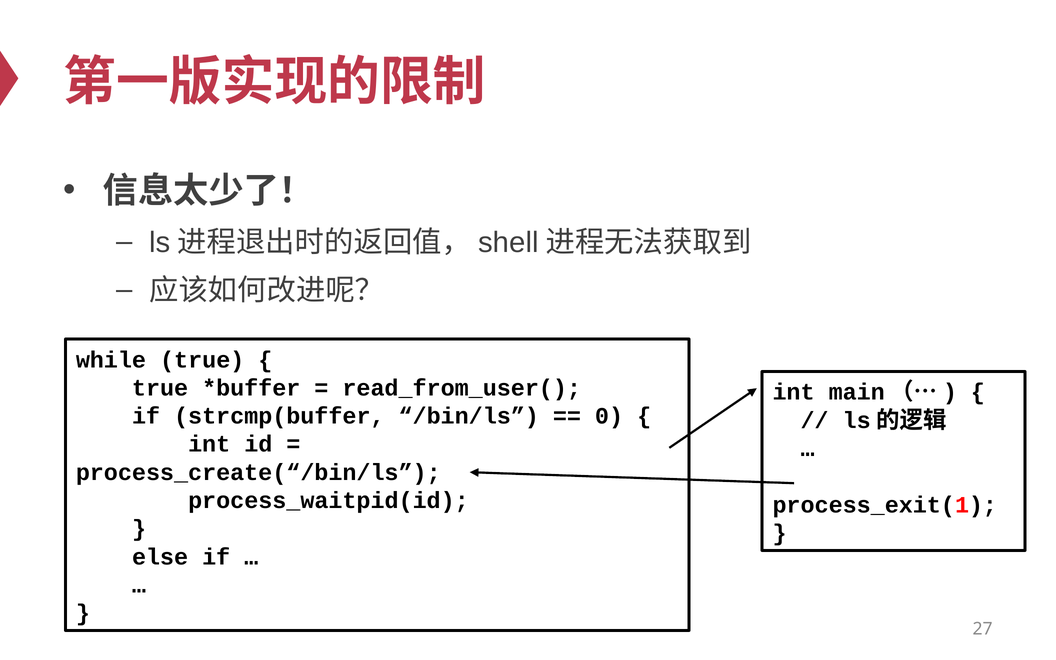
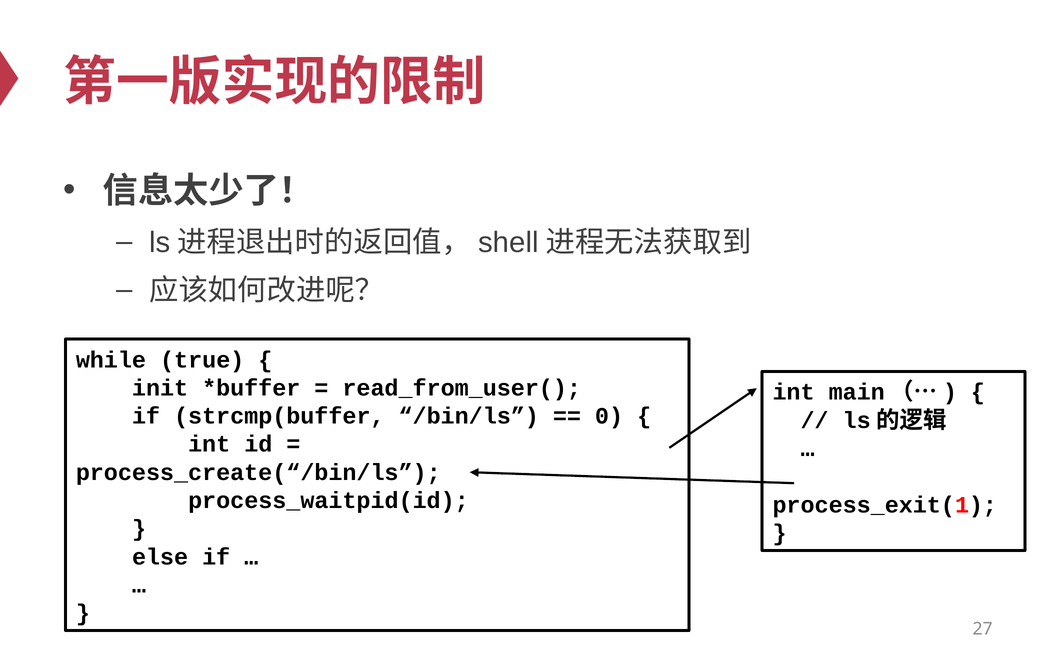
true: true -> init (160, 388)
